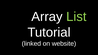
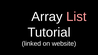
List colour: light green -> pink (76, 17)
